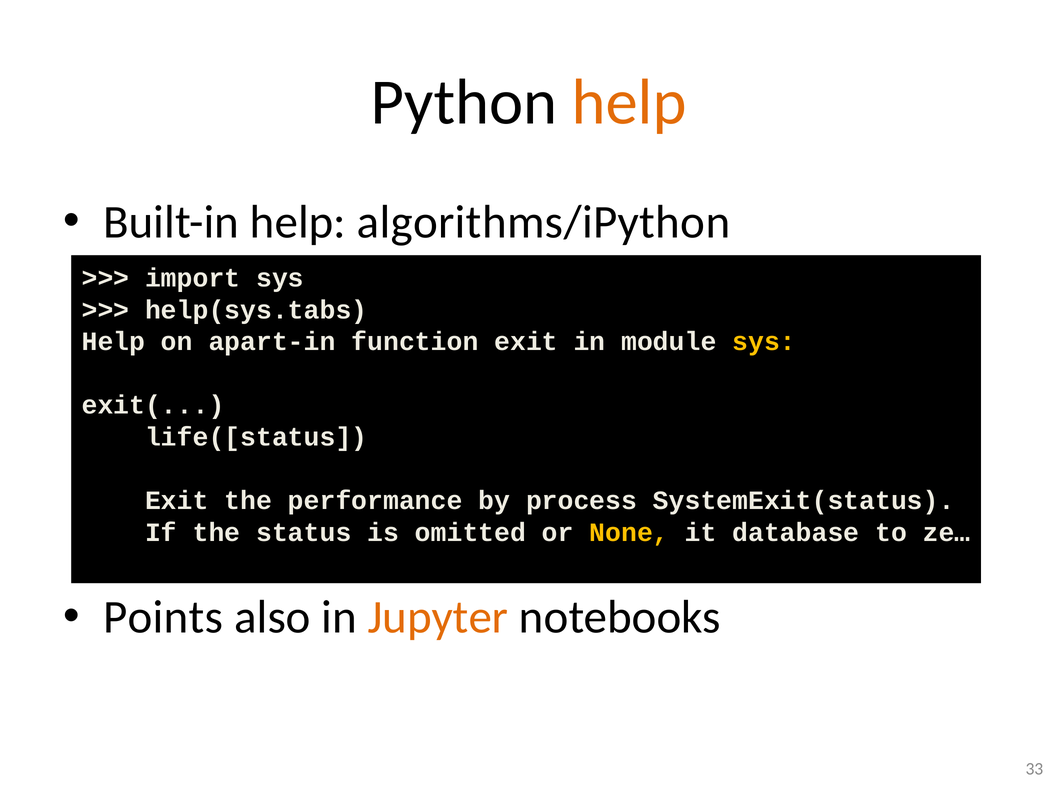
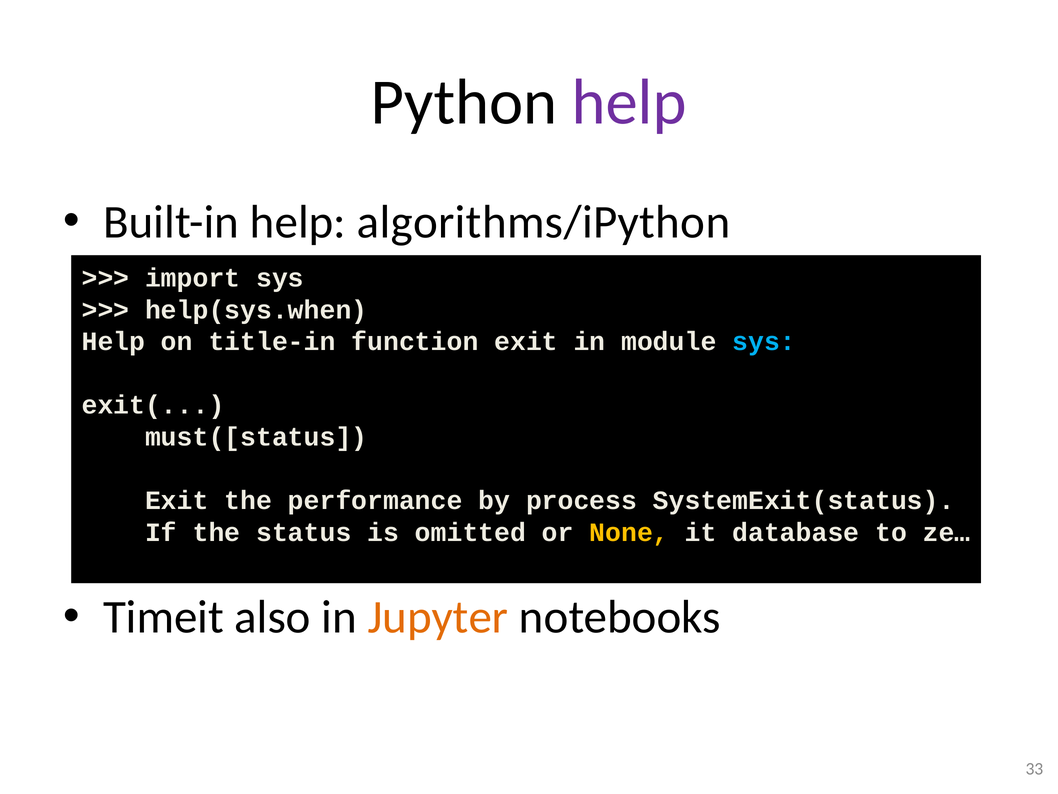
help colour: orange -> purple (629, 102)
help(sys.tabs: help(sys.tabs -> help(sys.when (256, 310)
apart-in: apart-in -> title-in (272, 341)
sys colour: yellow -> light blue (764, 341)
life([status: life([status -> must([status (256, 437)
Points: Points -> Timeit (163, 617)
